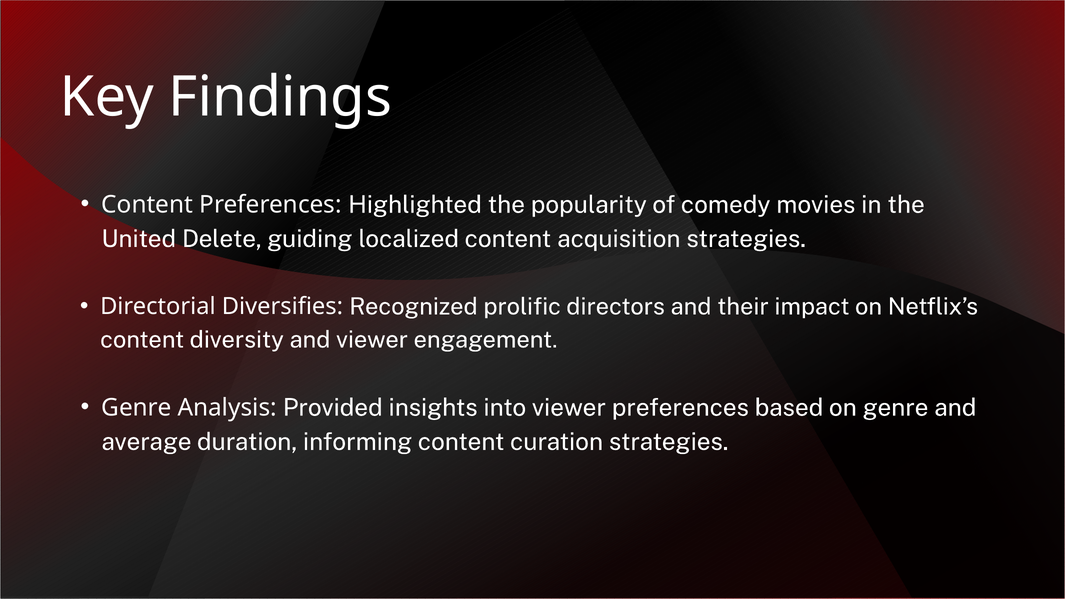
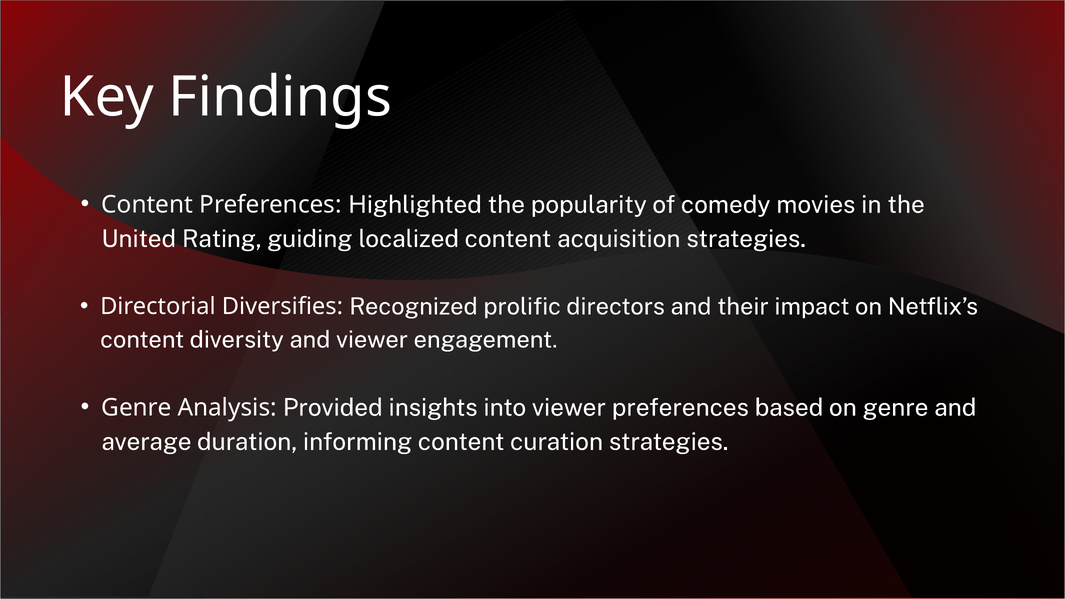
Delete: Delete -> Rating (222, 239)
